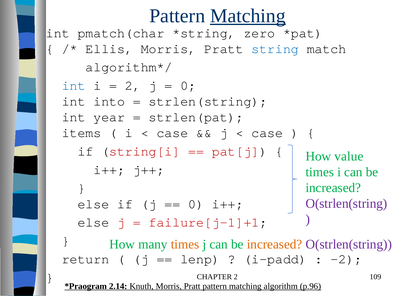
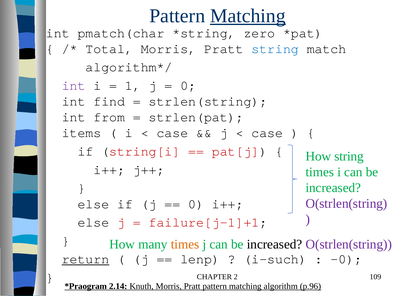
Ellis: Ellis -> Total (109, 49)
int colour: blue -> purple (74, 86)
2: 2 -> 1 (133, 86)
into: into -> find (109, 101)
year: year -> from (109, 117)
How value: value -> string (349, 156)
increased colour: orange -> black (275, 245)
return underline: none -> present (85, 259)
i-padd: i-padd -> i-such (275, 259)
-2: -2 -> -0 (346, 259)
